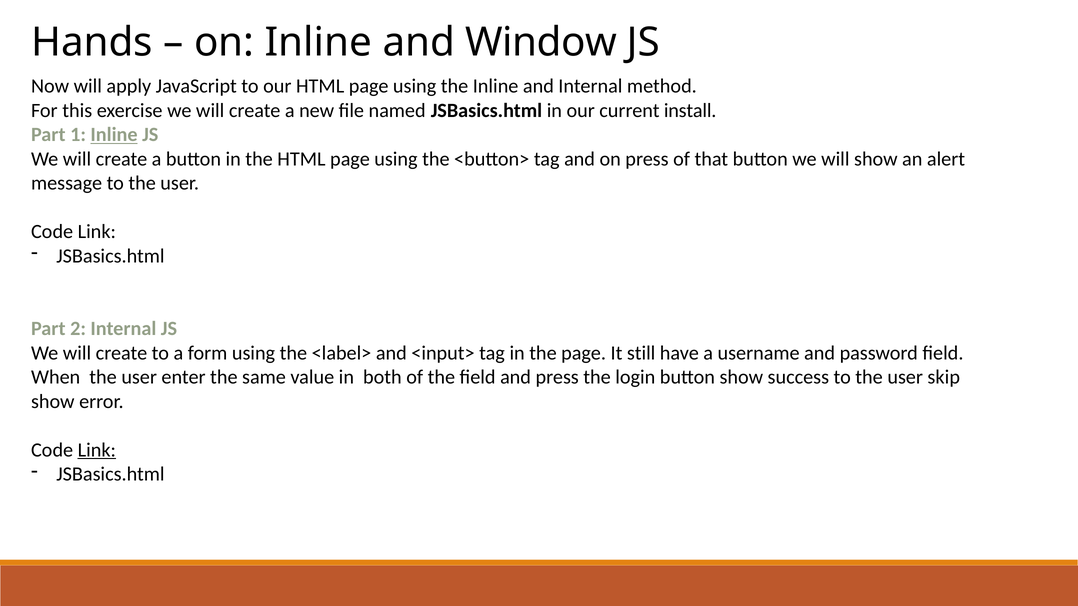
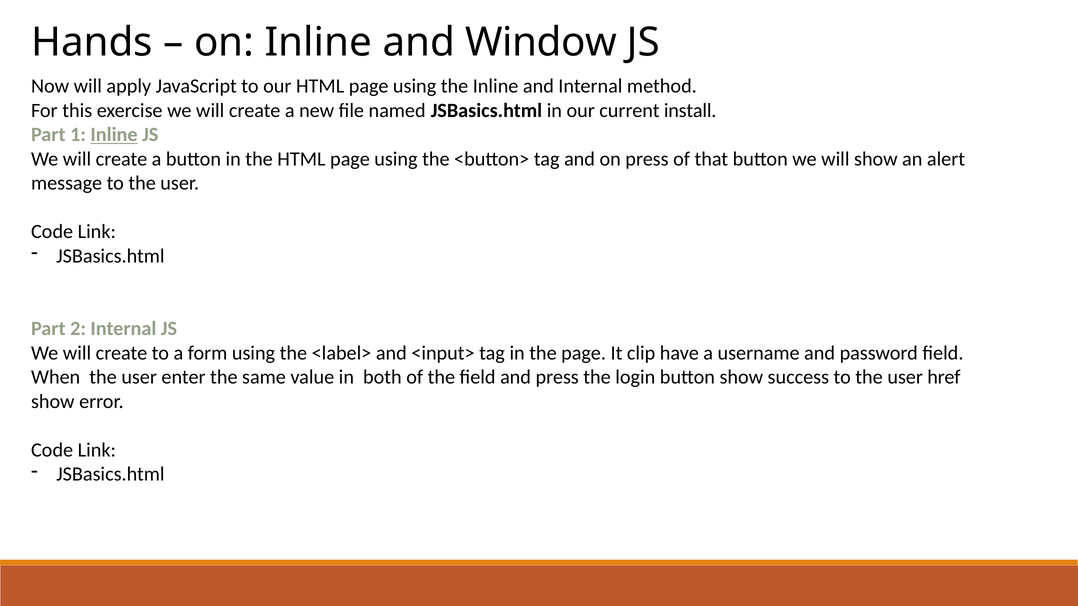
still: still -> clip (641, 353)
skip: skip -> href (944, 377)
Link underline: present -> none (97, 450)
